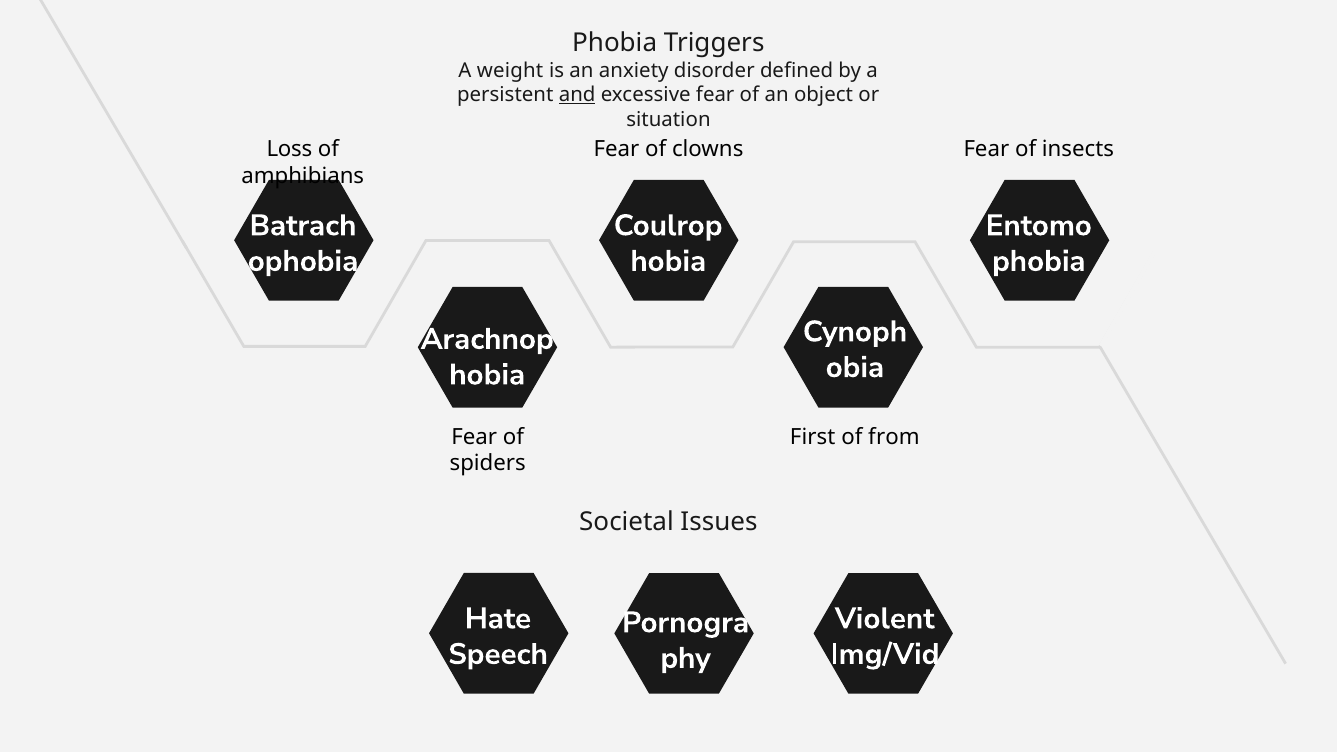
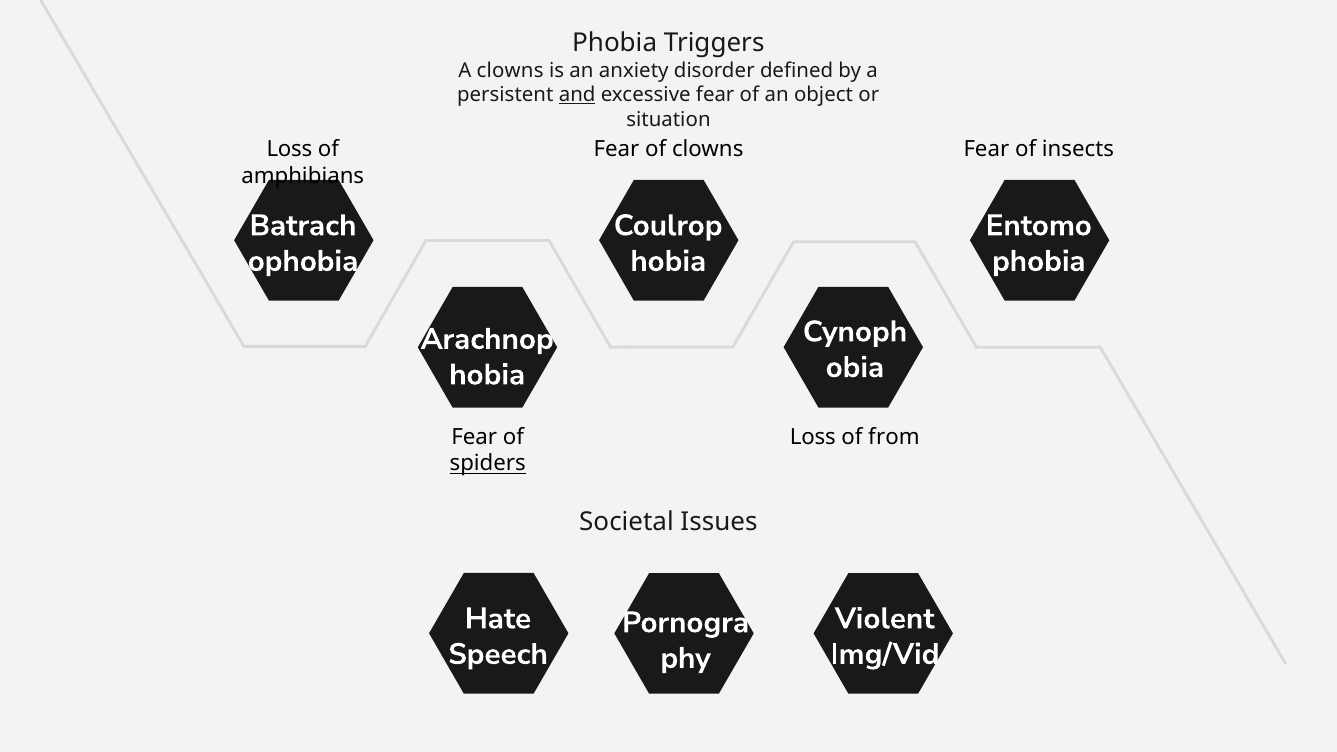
A weight: weight -> clowns (510, 71)
First: First -> Loss (813, 437)
spiders underline: none -> present (488, 464)
